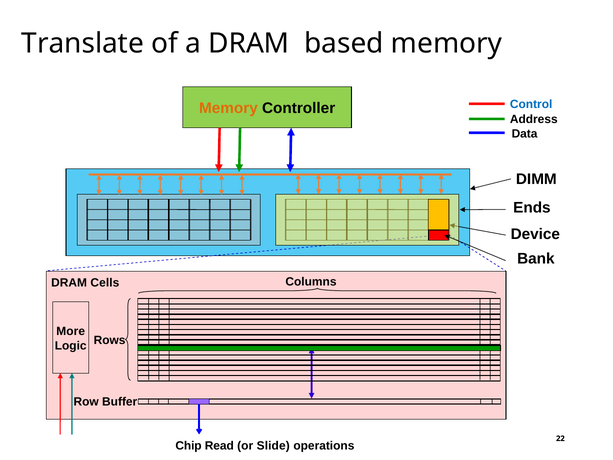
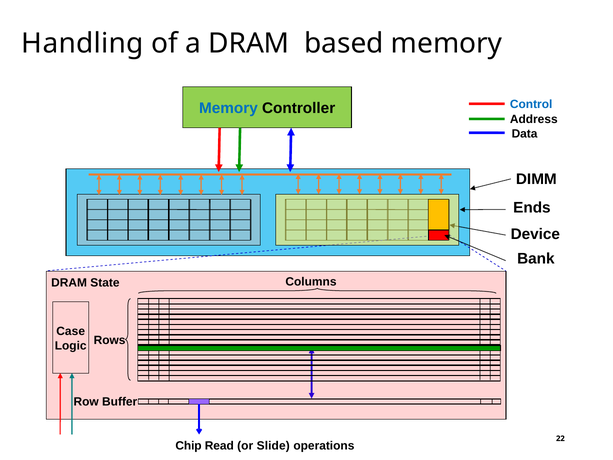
Translate: Translate -> Handling (83, 43)
Memory colour: orange -> blue (228, 108)
Cells: Cells -> State (105, 282)
More: More -> Case (71, 331)
